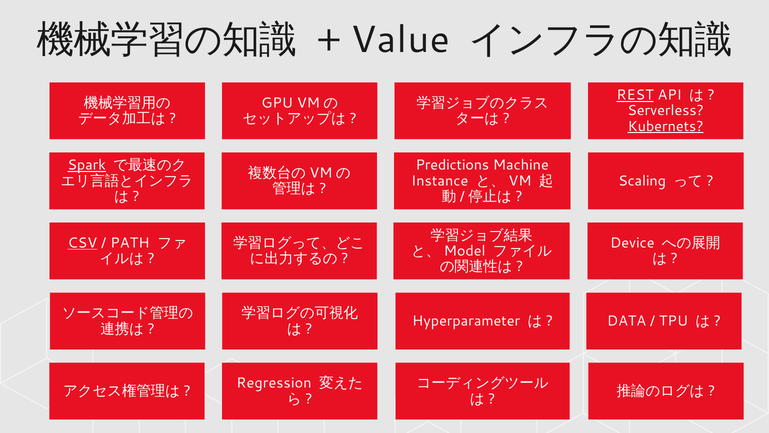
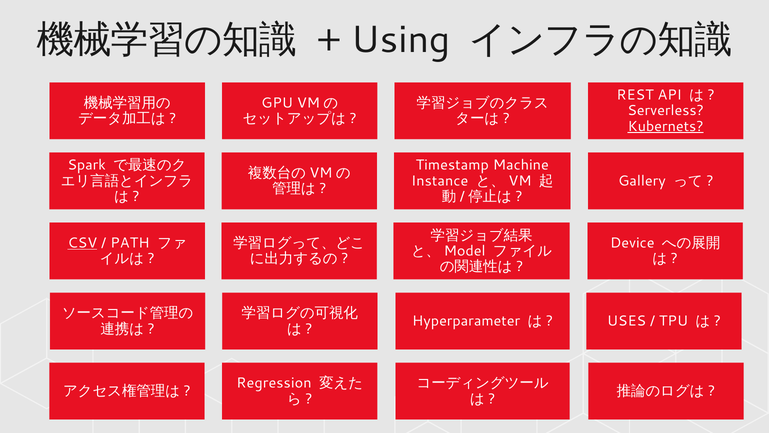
Value: Value -> Using (401, 40)
REST underline: present -> none (635, 95)
Spark underline: present -> none (87, 165)
Predictions: Predictions -> Timestamp (452, 165)
Scaling: Scaling -> Gallery (642, 181)
DATA: DATA -> USES (626, 321)
